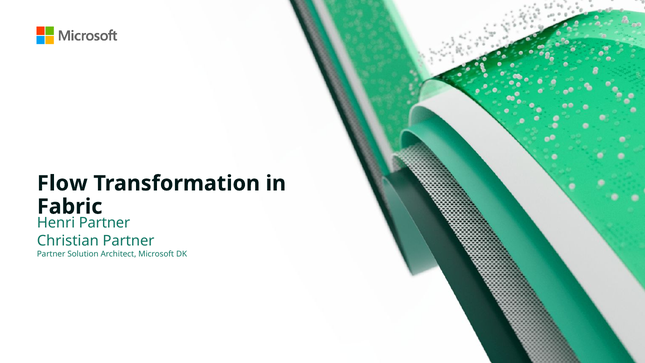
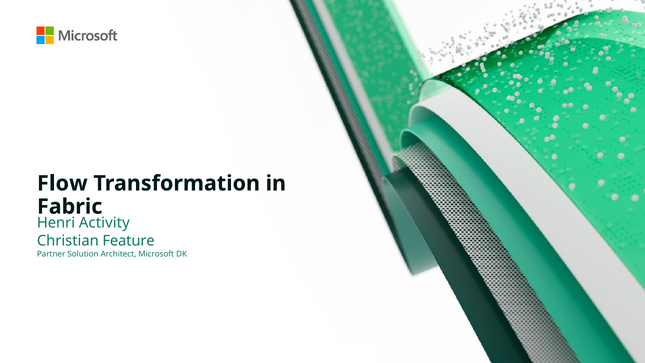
Partner: Partner -> Activity (104, 223)
Christian Partner: Partner -> Feature (129, 241)
